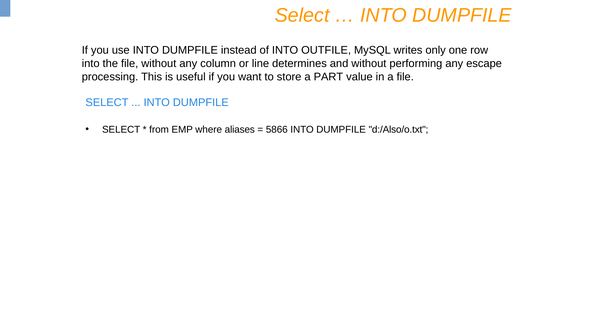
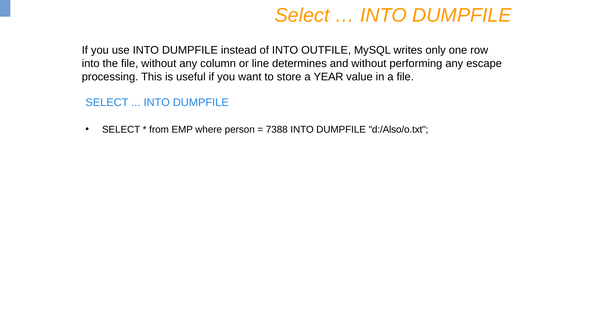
PART: PART -> YEAR (328, 77)
aliases: aliases -> person (240, 129)
5866: 5866 -> 7388 (277, 129)
